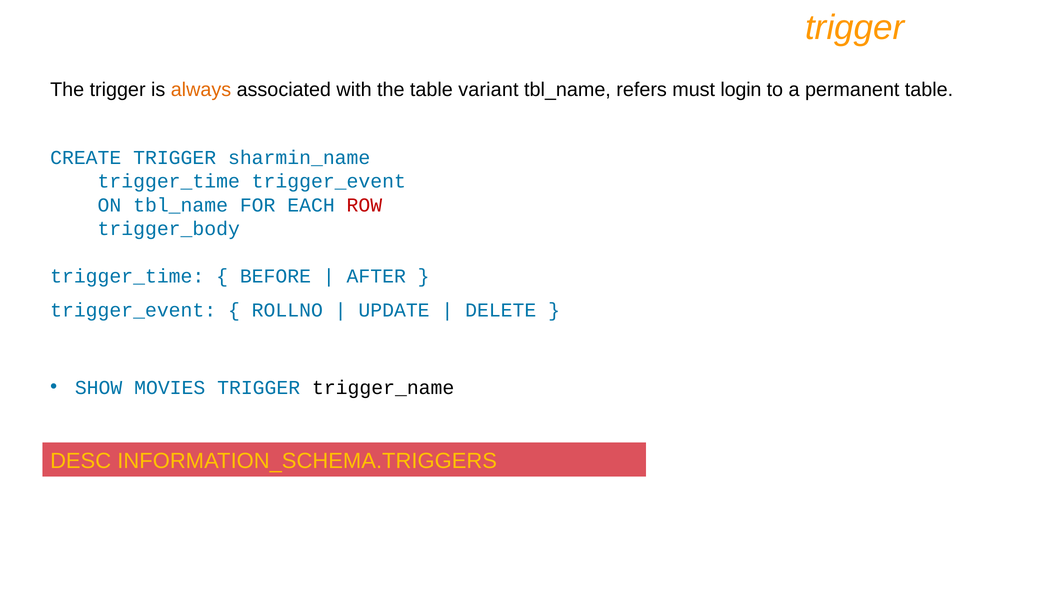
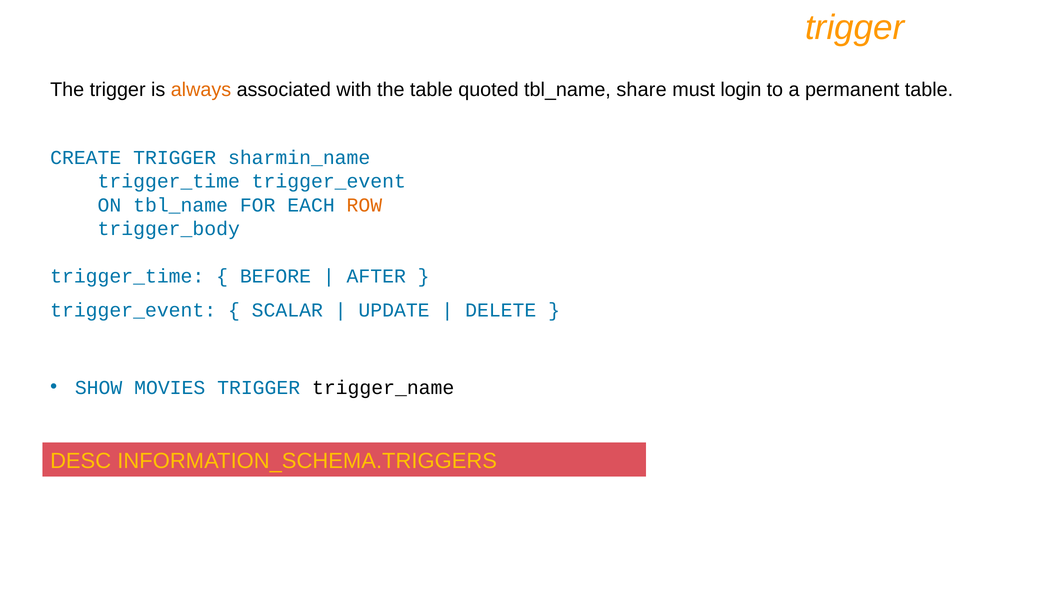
variant: variant -> quoted (488, 90)
refers: refers -> share (642, 90)
ROW colour: red -> orange (364, 205)
ROLLNO: ROLLNO -> SCALAR (287, 310)
